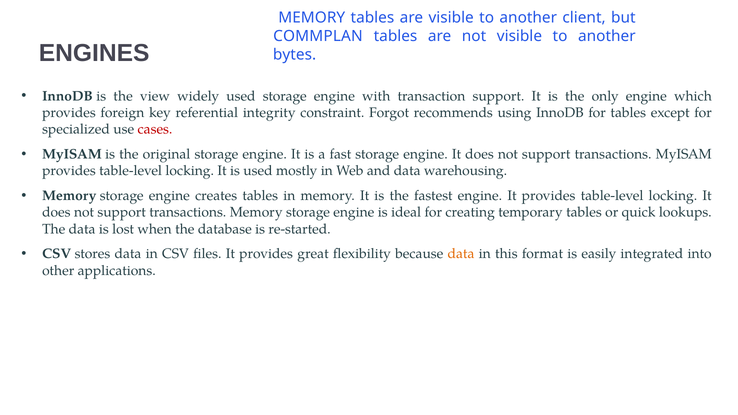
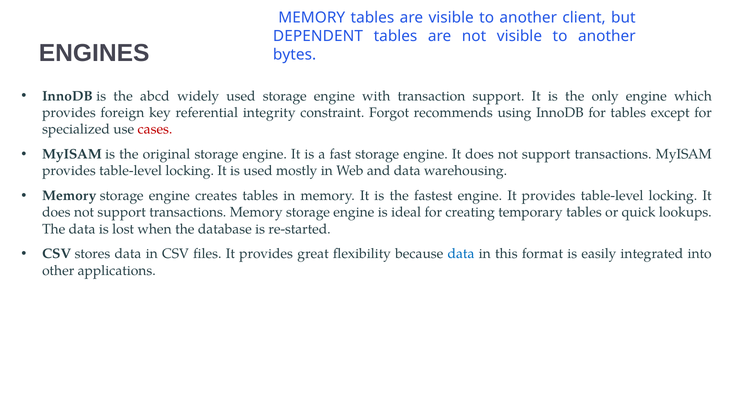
COMMPLAN: COMMPLAN -> DEPENDENT (318, 36)
view: view -> abcd (155, 96)
data colour: orange -> blue (461, 254)
